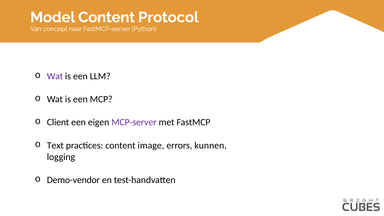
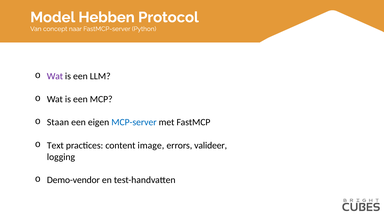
Model Content: Content -> Hebben (107, 17)
Client: Client -> Staan (58, 122)
MCP-server colour: purple -> blue (134, 122)
kunnen: kunnen -> valideer (211, 145)
